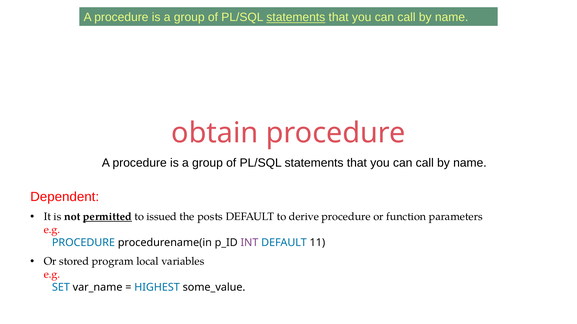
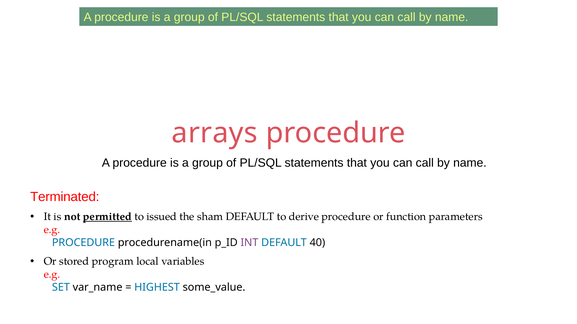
statements underline: present -> none (296, 17)
obtain: obtain -> arrays (215, 133)
Dependent: Dependent -> Terminated (65, 197)
posts: posts -> sham (210, 217)
11: 11 -> 40 (317, 243)
